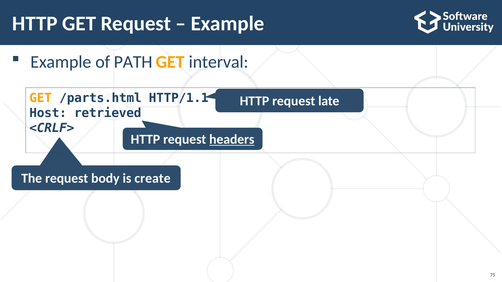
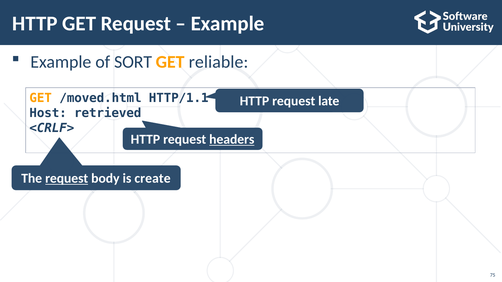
PATH: PATH -> SORT (133, 62)
interval: interval -> reliable (218, 62)
/parts.html: /parts.html -> /moved.html (100, 98)
request underline: none -> present (67, 179)
